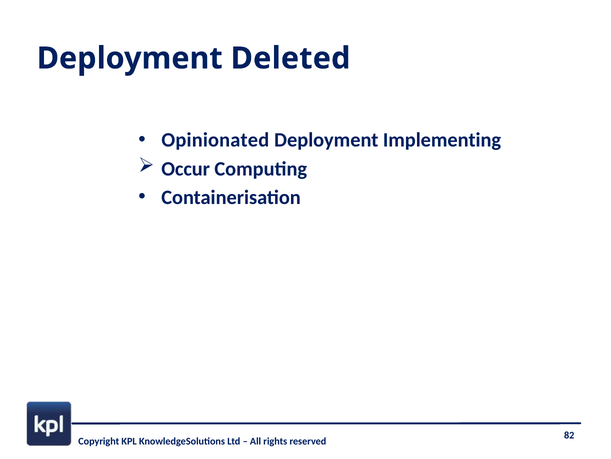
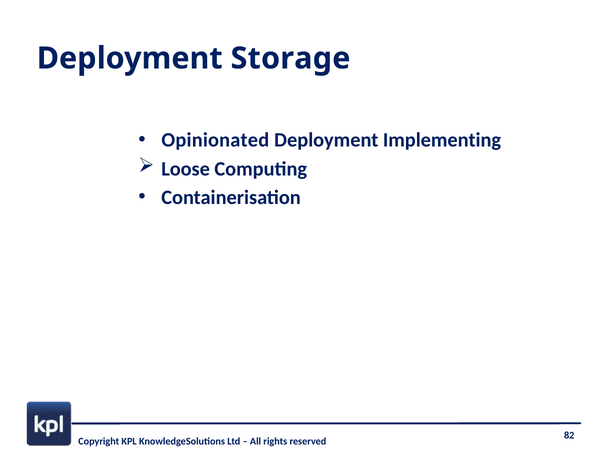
Deleted: Deleted -> Storage (290, 58)
Occur: Occur -> Loose (186, 168)
